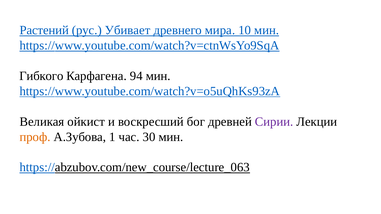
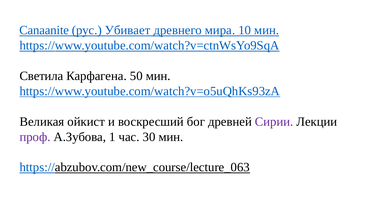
Растений: Растений -> Canaanite (44, 30)
Гибкого: Гибкого -> Светила (41, 76)
94: 94 -> 50 (136, 76)
проф colour: orange -> purple (35, 137)
